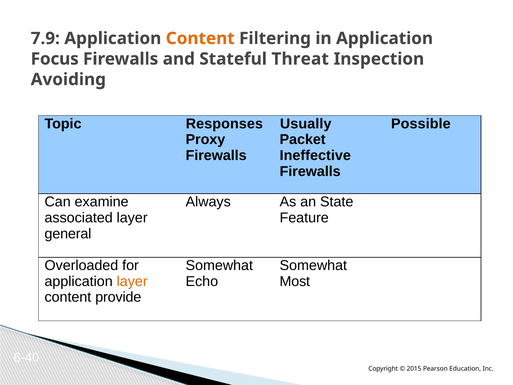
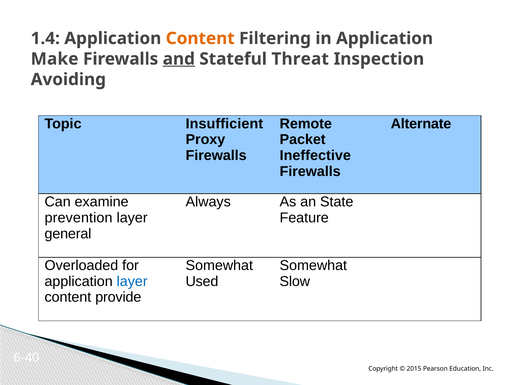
7.9: 7.9 -> 1.4 (45, 38)
Focus: Focus -> Make (55, 59)
and underline: none -> present (179, 59)
Responses: Responses -> Insufficient (224, 124)
Usually: Usually -> Remote (306, 124)
Possible: Possible -> Alternate (421, 124)
associated: associated -> prevention (79, 218)
layer colour: orange -> blue (132, 281)
Echo: Echo -> Used (202, 281)
Most: Most -> Slow (295, 281)
